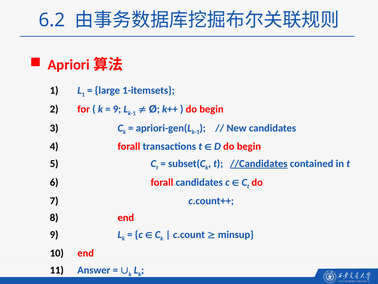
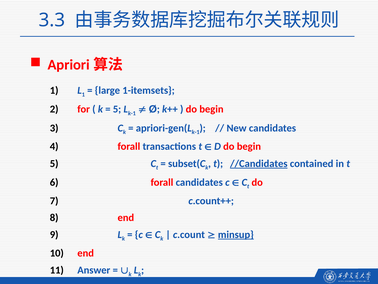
6.2: 6.2 -> 3.3 (52, 20)
9: 9 -> 5 (117, 109)
minsup underline: none -> present (236, 234)
